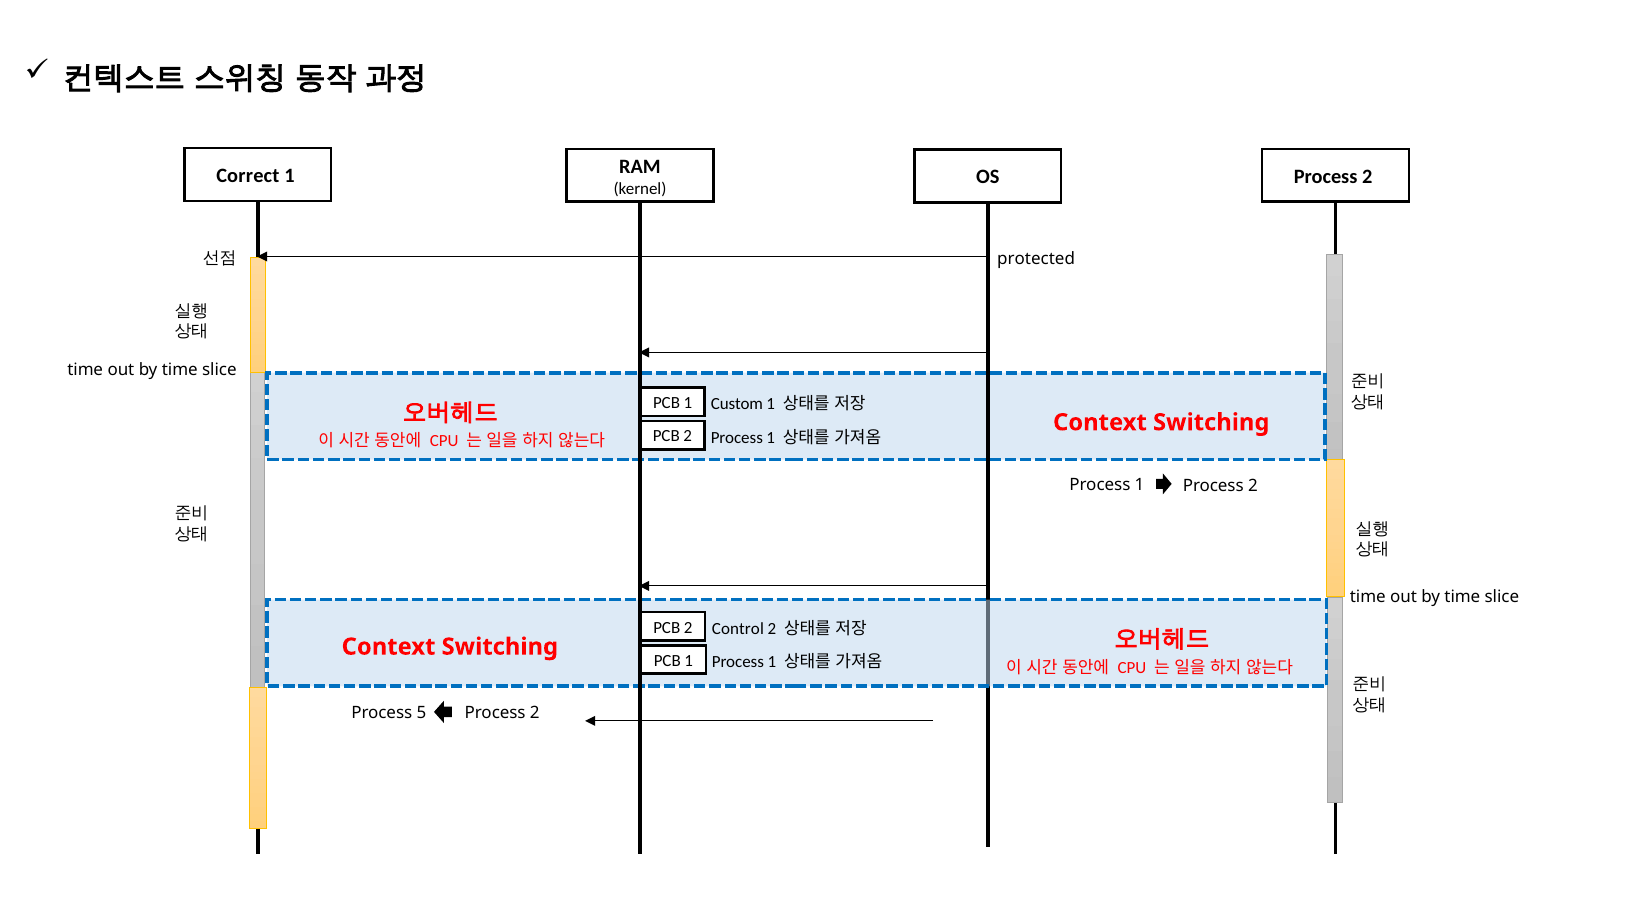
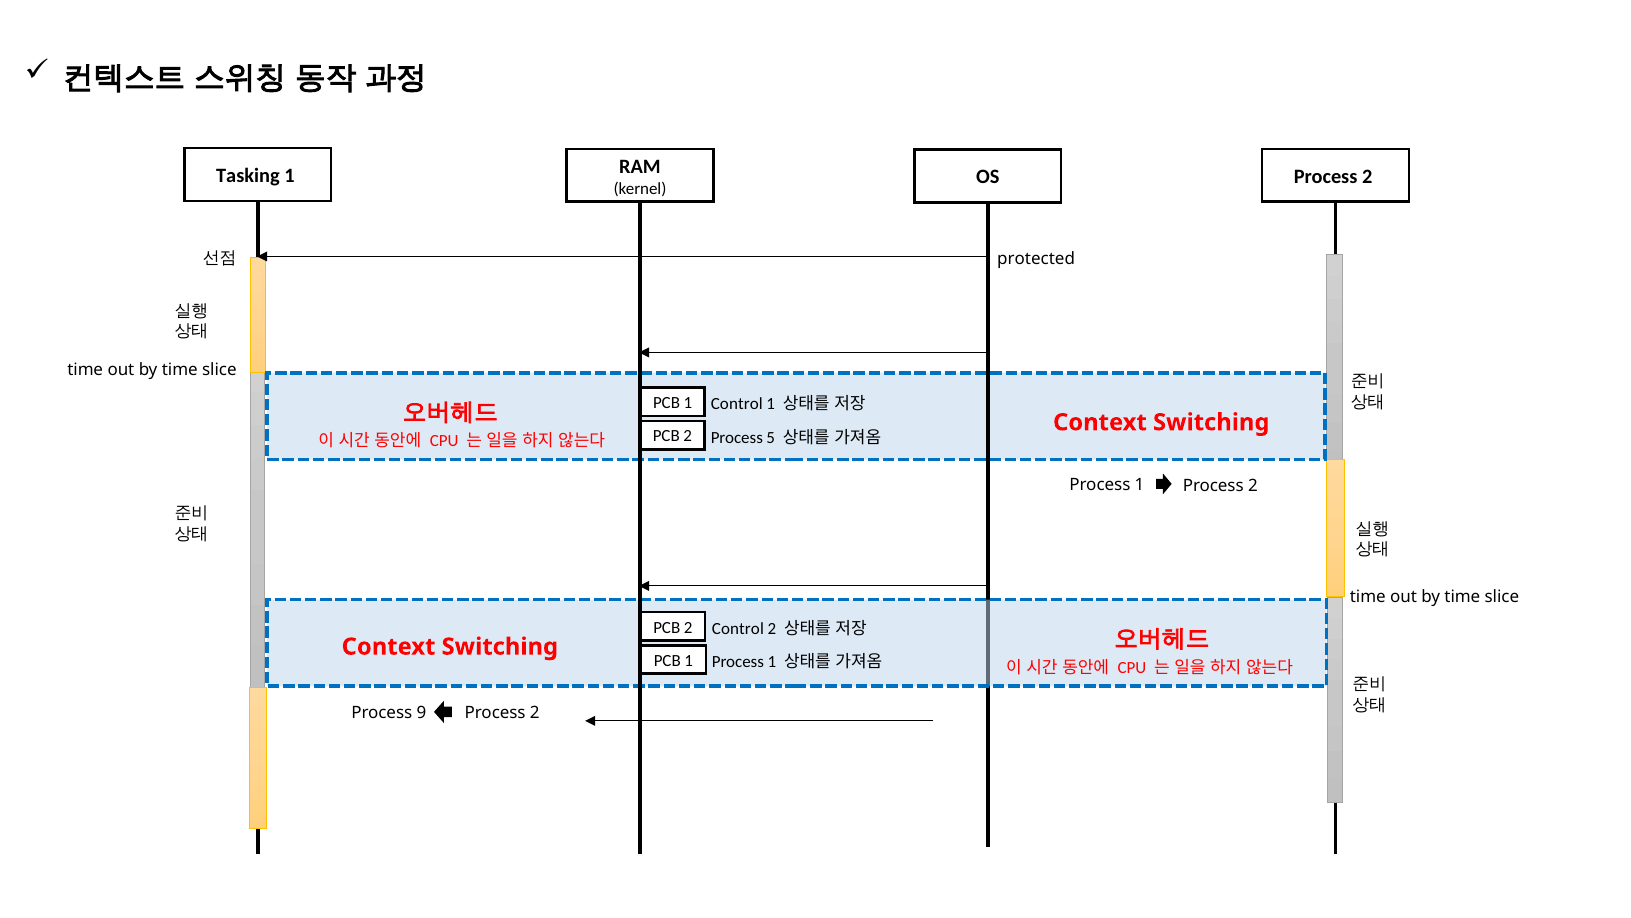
Correct: Correct -> Tasking (248, 176)
1 Custom: Custom -> Control (737, 404)
2 Process 1: 1 -> 5 (771, 437)
5: 5 -> 9 (421, 712)
